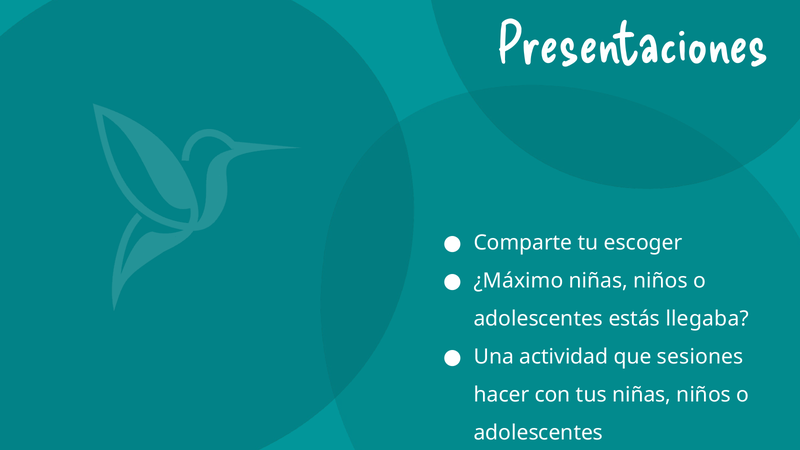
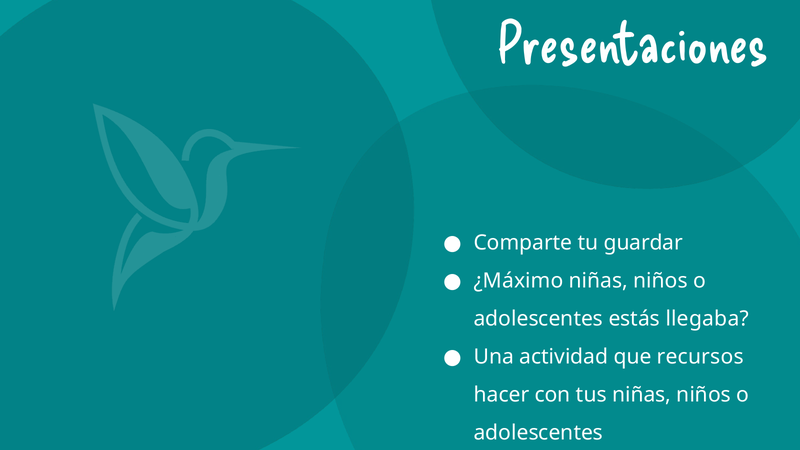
escoger: escoger -> guardar (643, 243)
sesiones: sesiones -> recursos (700, 357)
